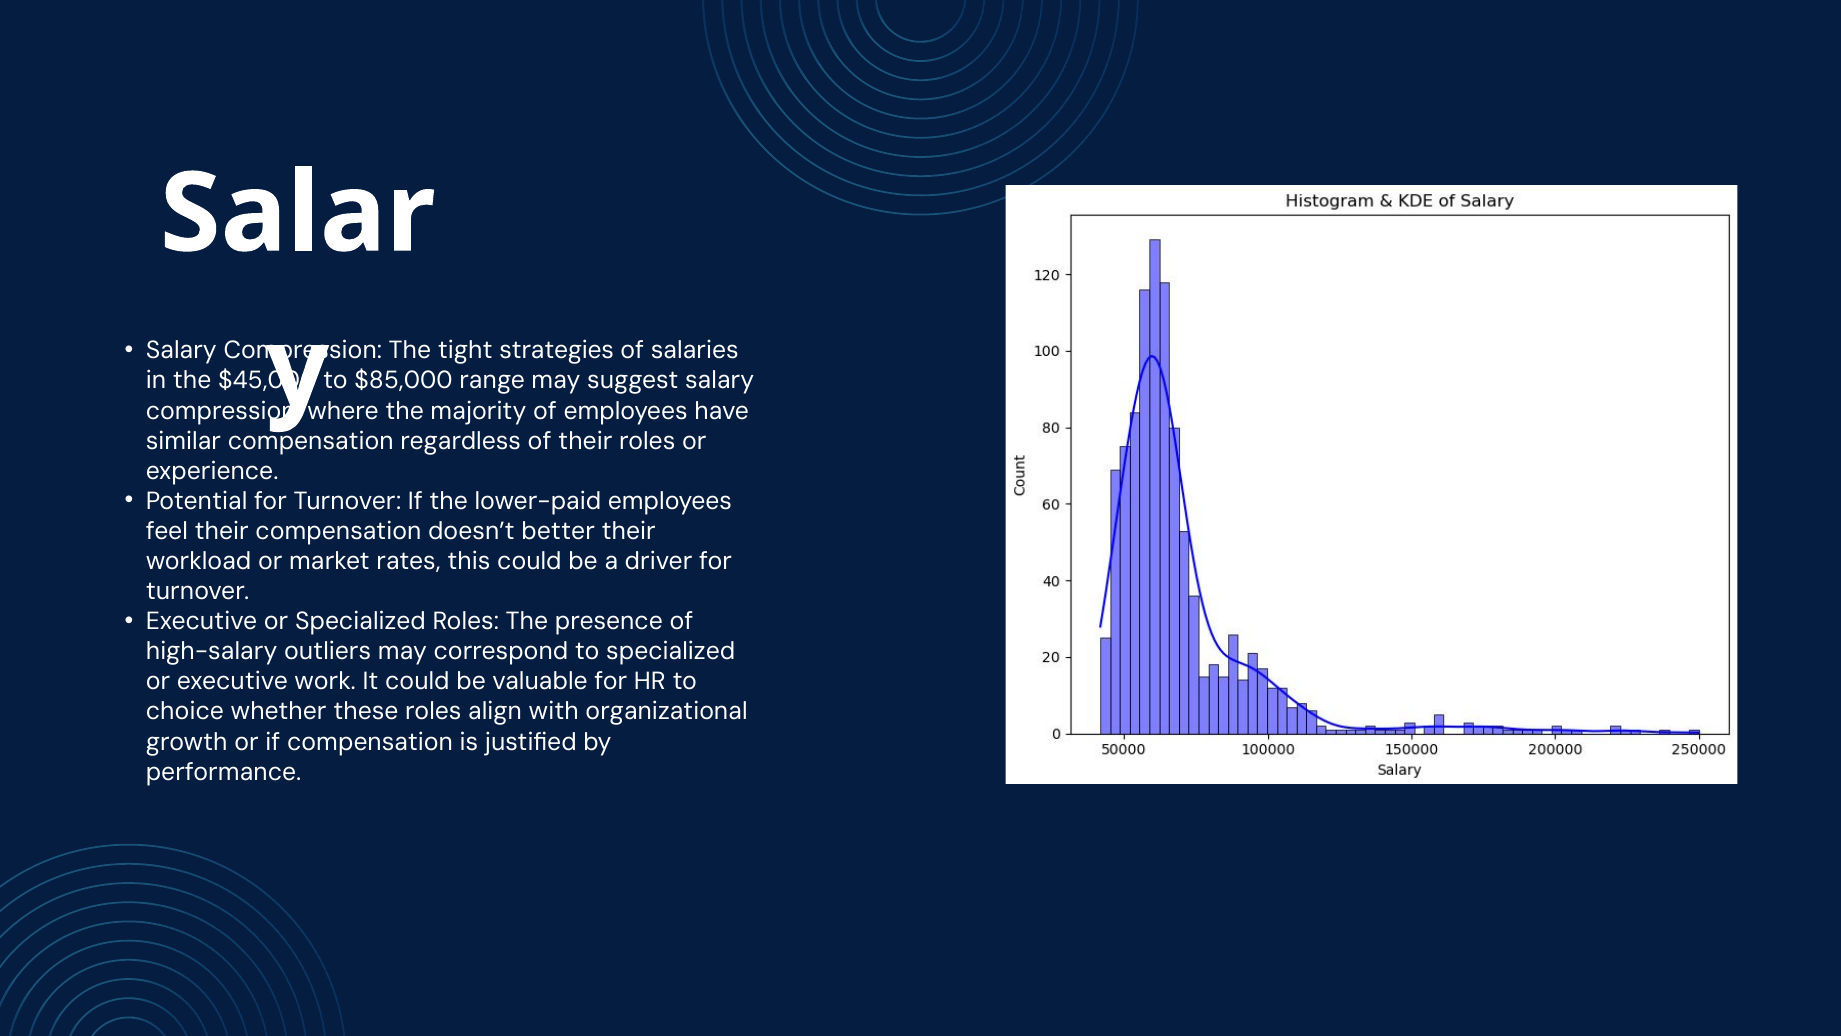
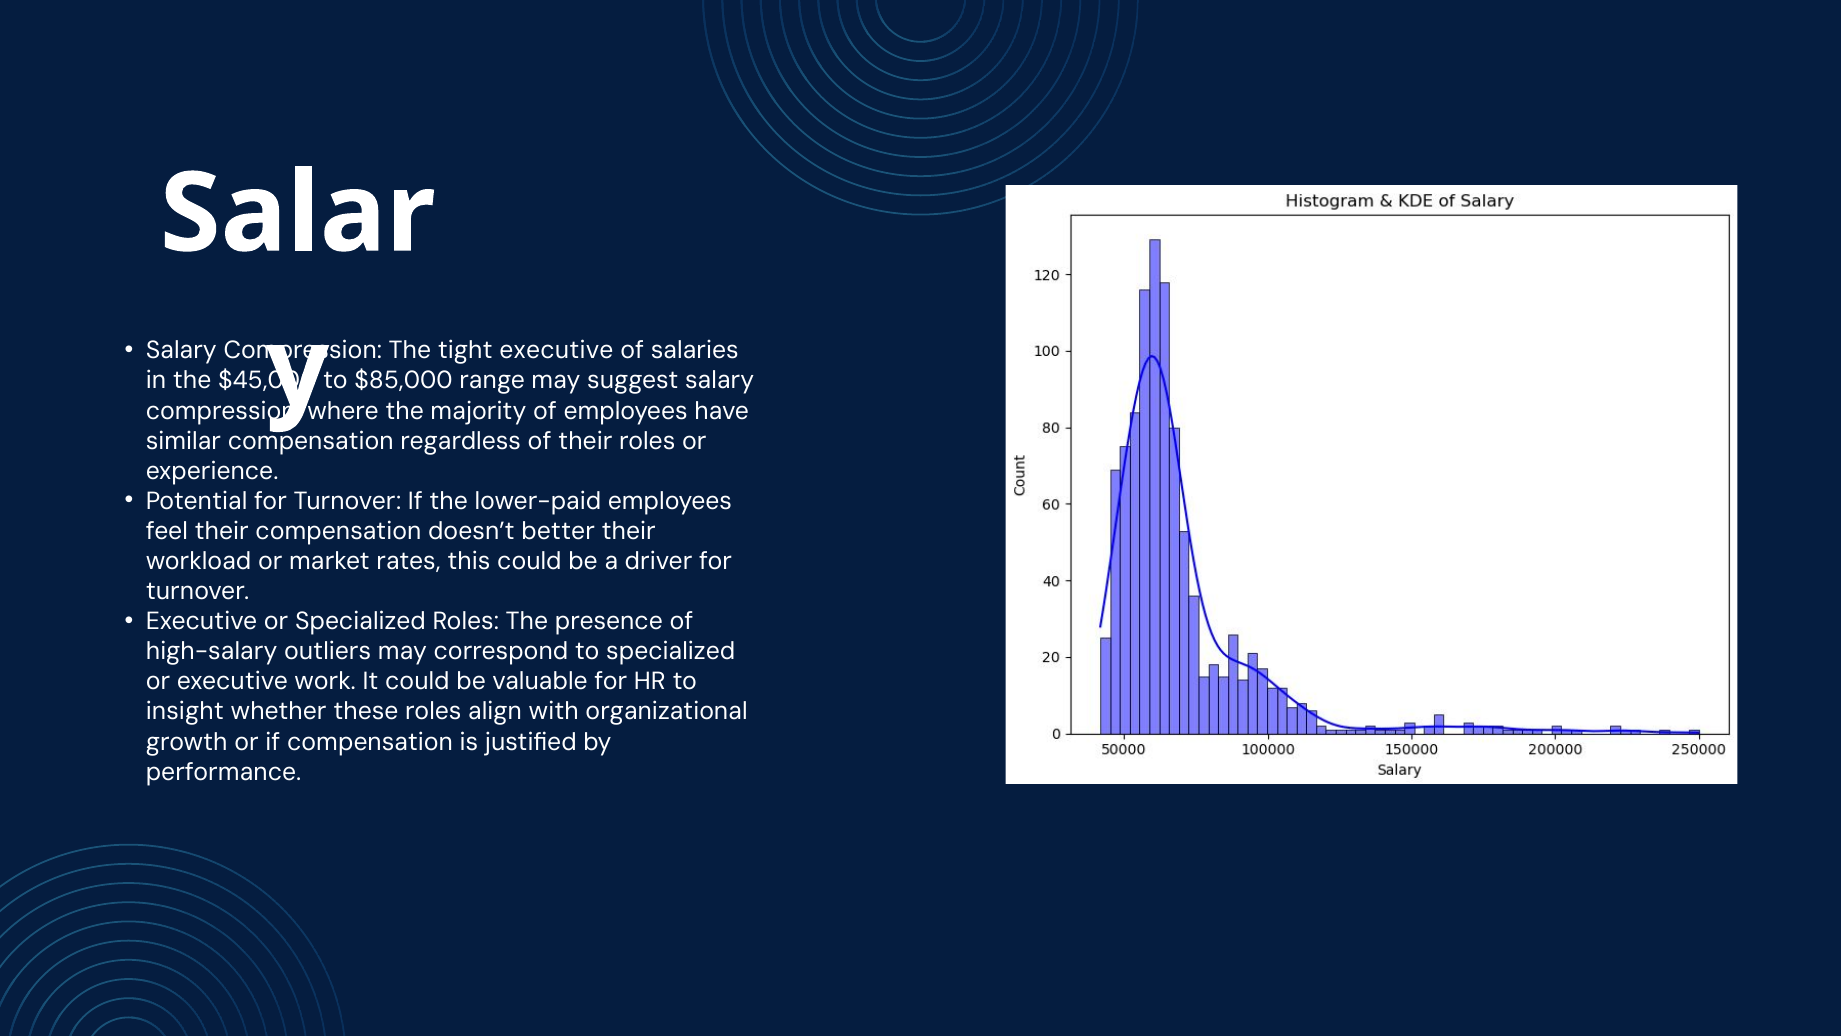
tight strategies: strategies -> executive (556, 351)
choice: choice -> insight (185, 711)
